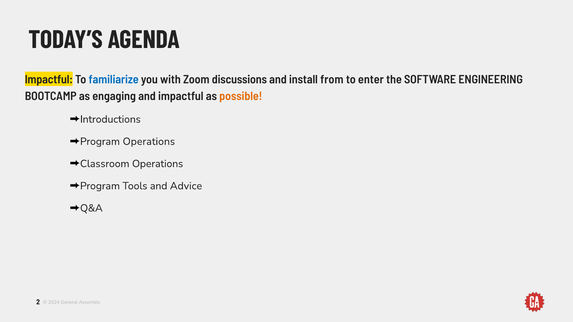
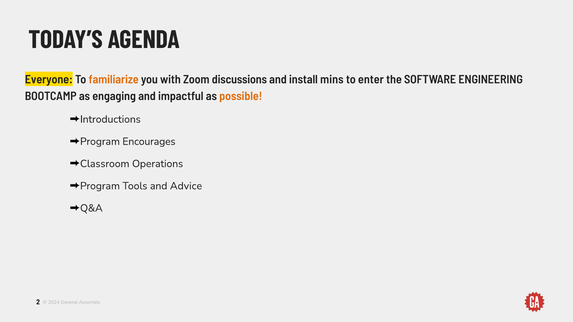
Impactful: Impactful -> Everyone (49, 80)
familiarize colour: blue -> orange (114, 80)
from: from -> mins (332, 80)
Operations: Operations -> Encourages (149, 142)
